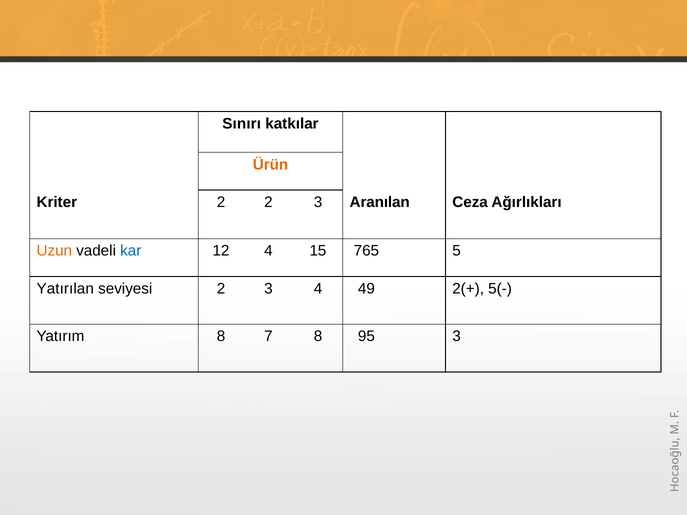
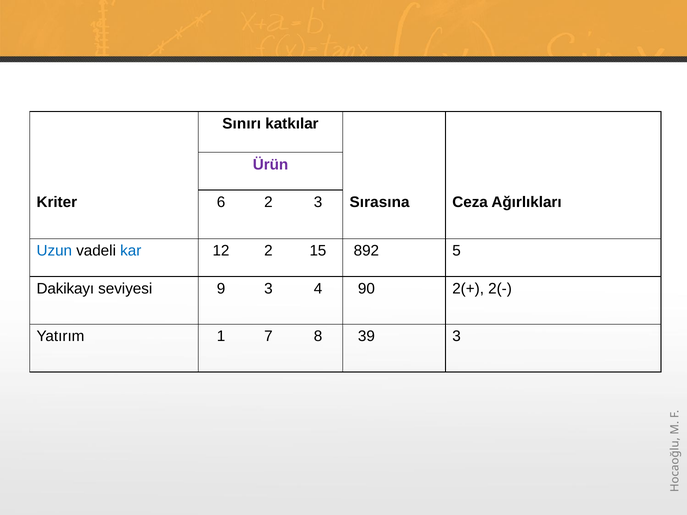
Ürün colour: orange -> purple (271, 165)
Kriter 2: 2 -> 6 (221, 202)
Aranılan: Aranılan -> Sırasına (380, 202)
Uzun colour: orange -> blue (54, 251)
12 4: 4 -> 2 (268, 251)
765: 765 -> 892 (366, 251)
Yatırılan: Yatırılan -> Dakikayı (65, 289)
seviyesi 2: 2 -> 9 (221, 289)
49: 49 -> 90 (366, 289)
5(-: 5(- -> 2(- (500, 289)
Yatırım 8: 8 -> 1 (221, 337)
95: 95 -> 39 (366, 337)
